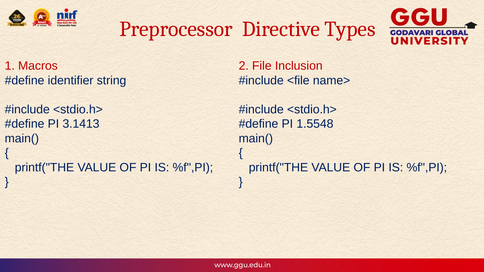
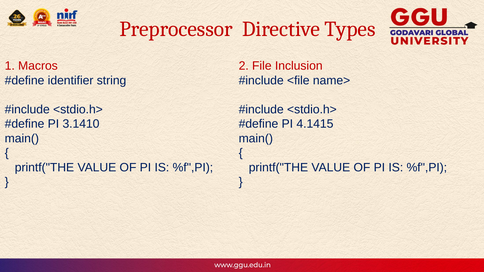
3.1413: 3.1413 -> 3.1410 (81, 124)
1.5548: 1.5548 -> 4.1415 (315, 124)
